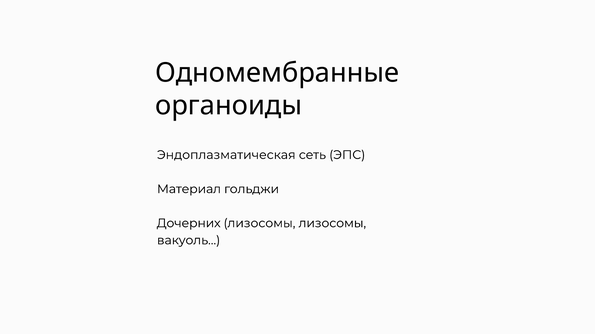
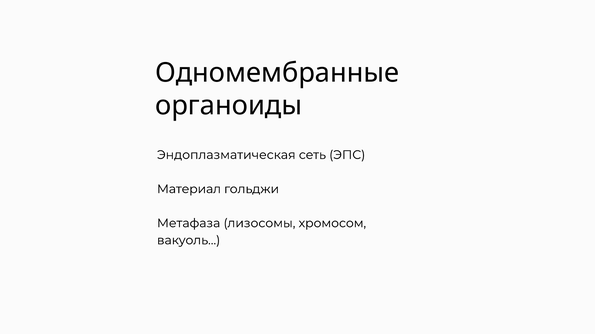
Дочерних: Дочерних -> Метафаза (189, 224)
лизосомы лизосомы: лизосомы -> хромосом (332, 224)
